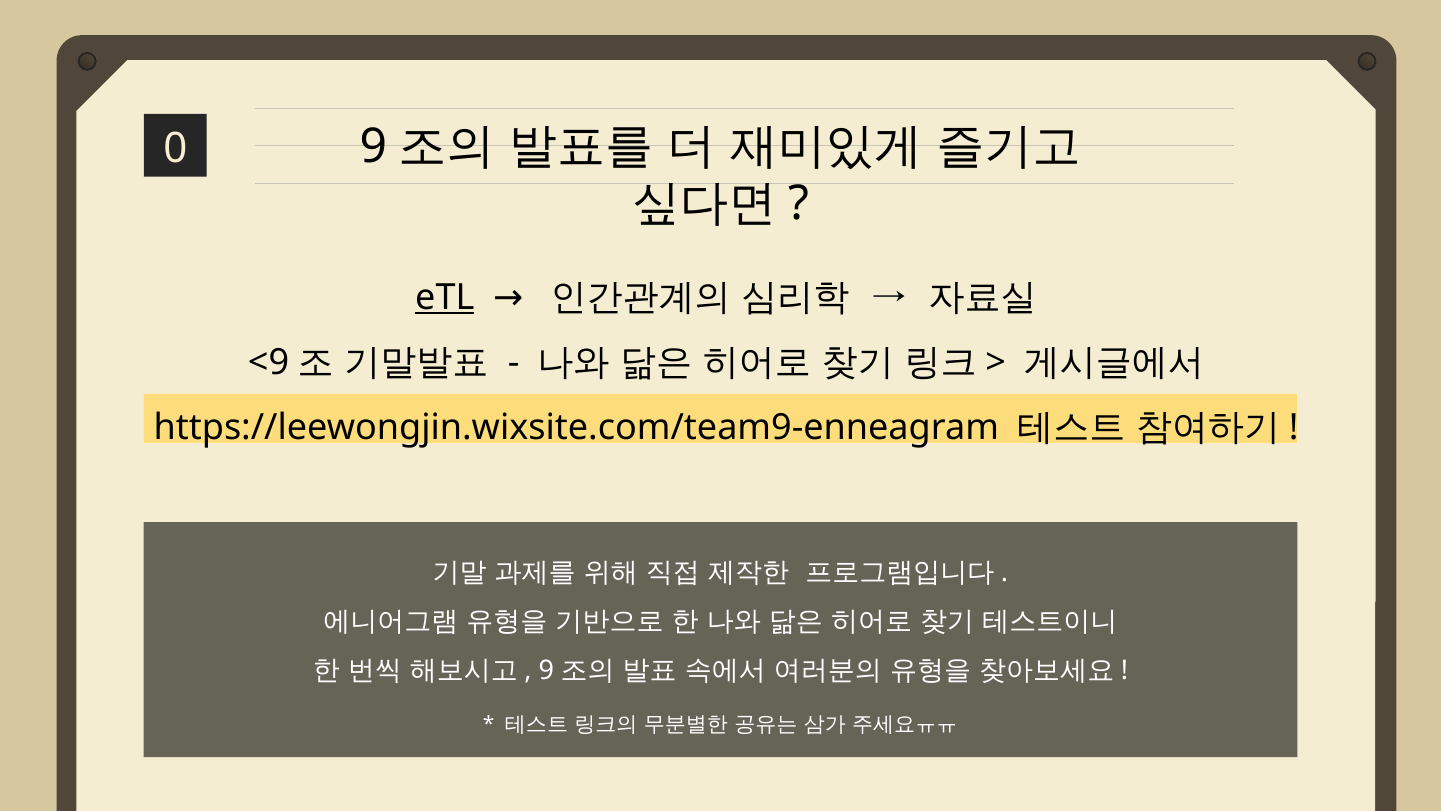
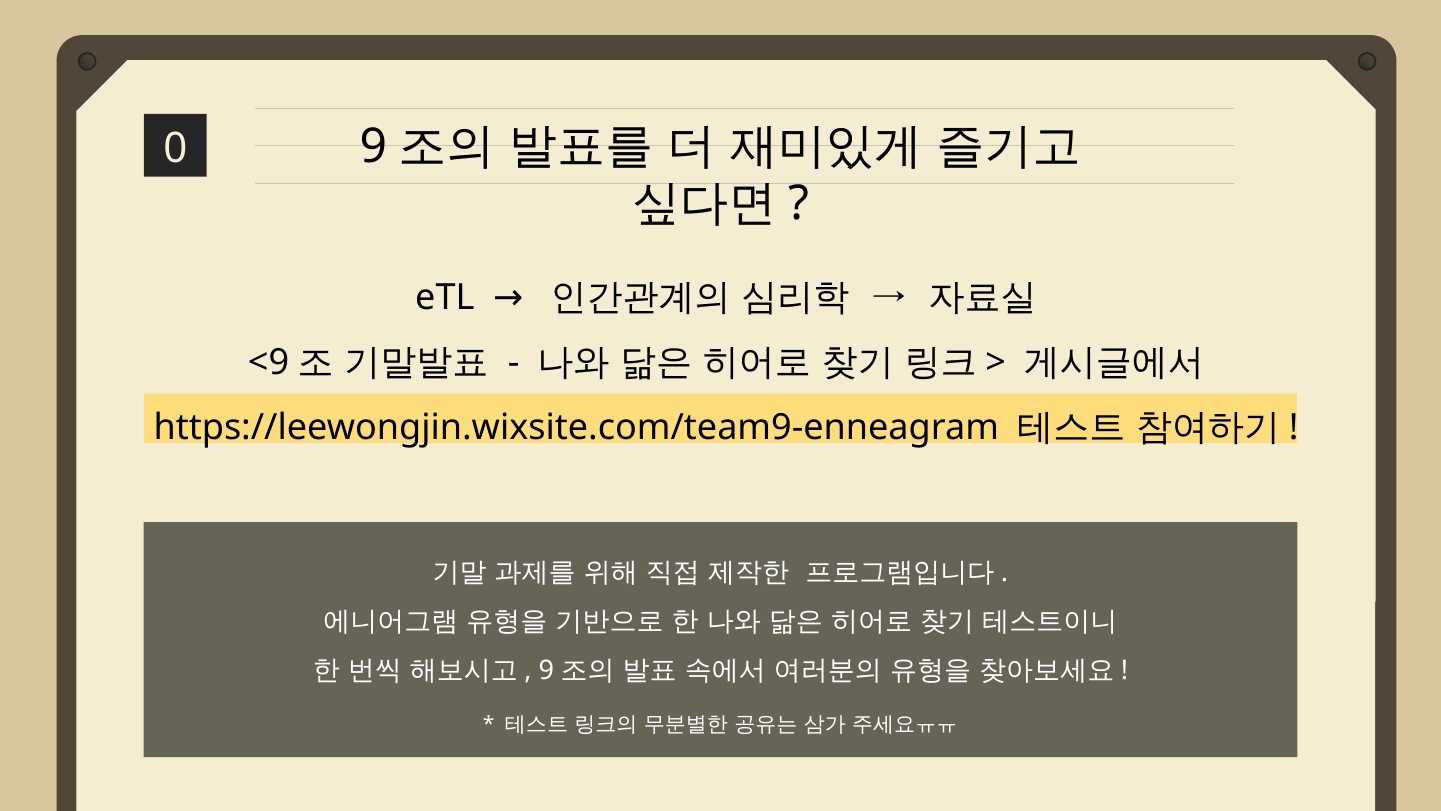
eTL underline: present -> none (445, 297)
